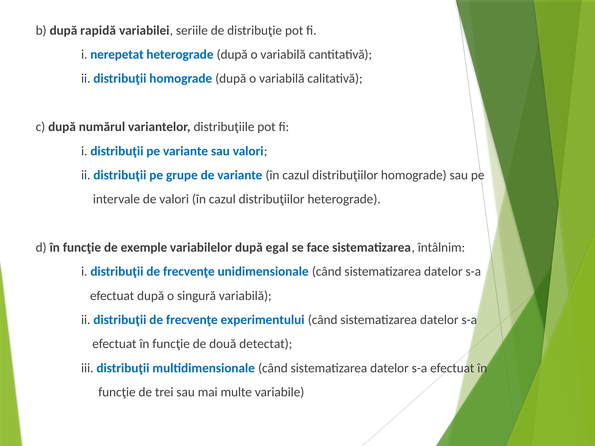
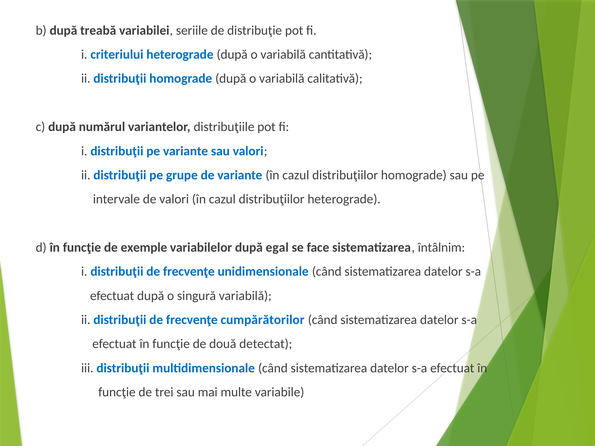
rapidă: rapidă -> treabă (98, 30)
nerepetat: nerepetat -> criteriului (117, 55)
experimentului: experimentului -> cumpărătorilor (263, 320)
